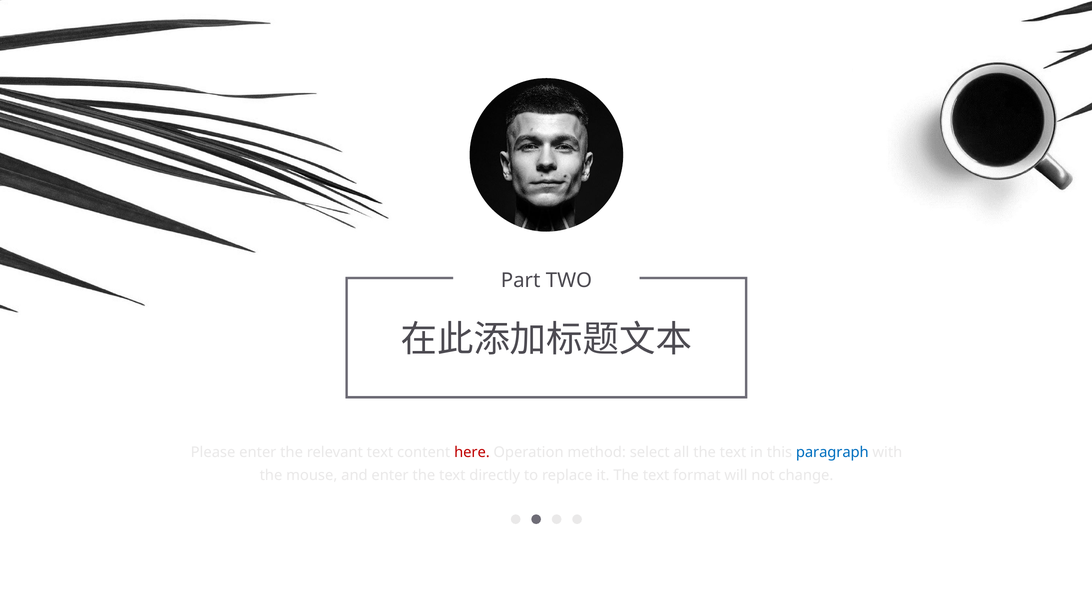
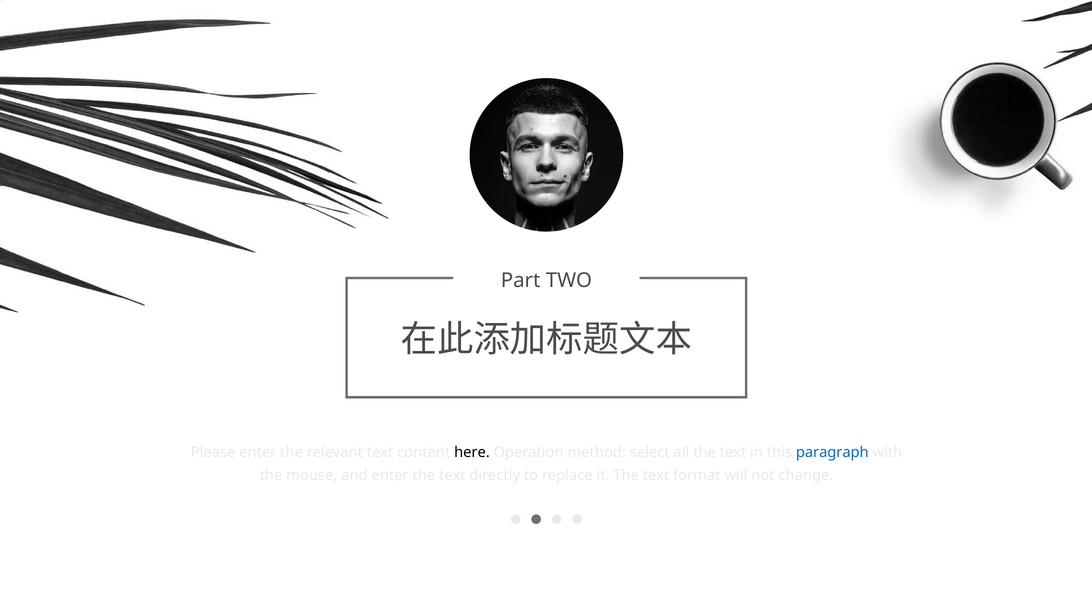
here colour: red -> black (472, 452)
